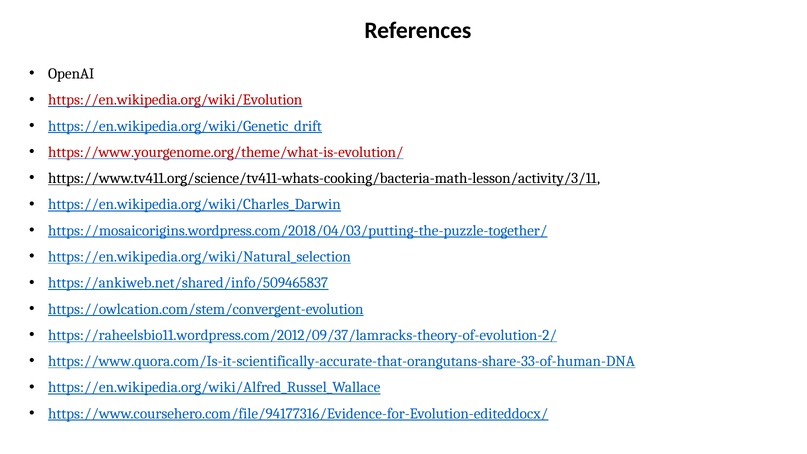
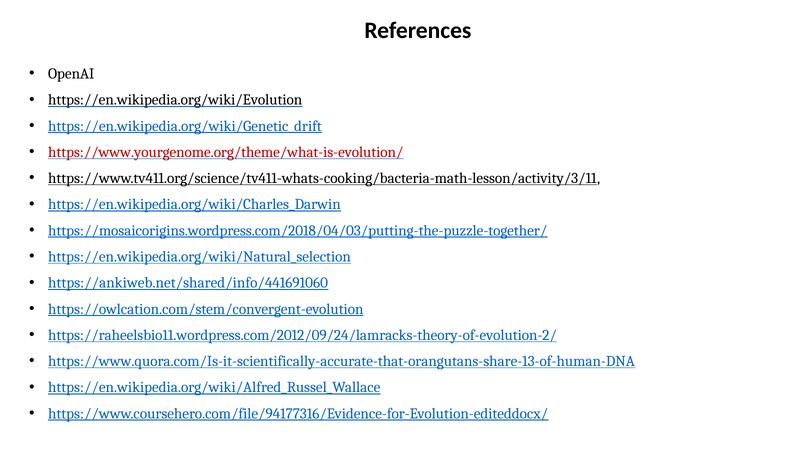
https://en.wikipedia.org/wiki/Evolution colour: red -> black (175, 100)
https://ankiweb.net/shared/info/509465837: https://ankiweb.net/shared/info/509465837 -> https://ankiweb.net/shared/info/441691060 (188, 283)
https://raheelsbio11.wordpress.com/2012/09/37/lamracks-theory-of-evolution-2/: https://raheelsbio11.wordpress.com/2012/09/37/lamracks-theory-of-evolution-2/ -> https://raheelsbio11.wordpress.com/2012/09/24/lamracks-theory-of-evolution-2/ (302, 335)
https://www.quora.com/Is-it-scientifically-accurate-that-orangutans-share-33-of-human-DNA: https://www.quora.com/Is-it-scientifically-accurate-that-orangutans-share-33-of-human-DNA -> https://www.quora.com/Is-it-scientifically-accurate-that-orangutans-share-13-of-human-DNA (341, 361)
